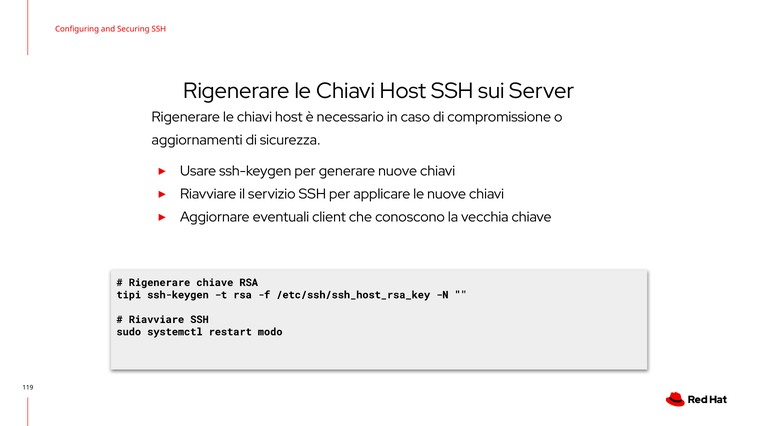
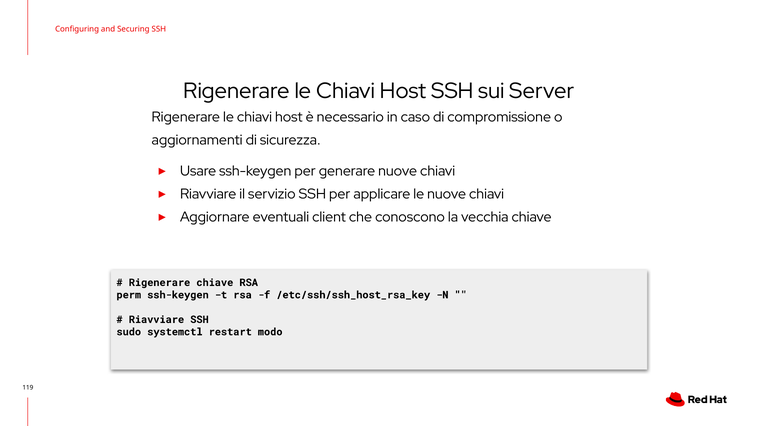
tipi: tipi -> perm (129, 295)
